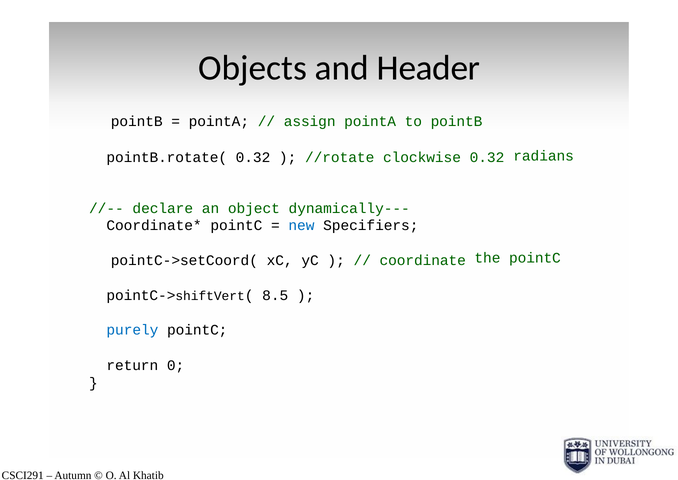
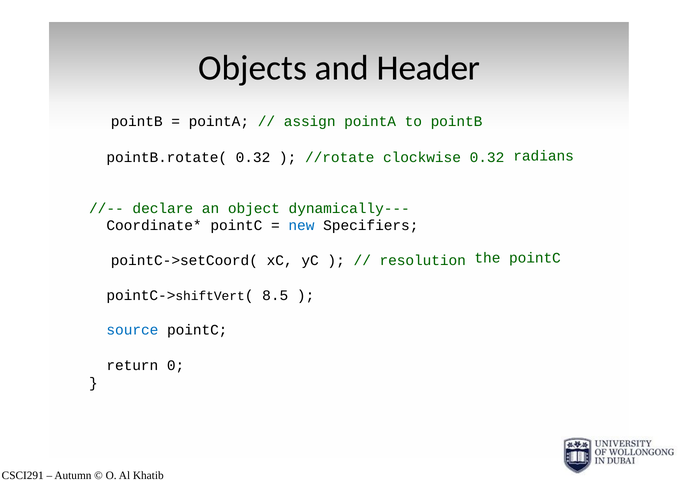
coordinate: coordinate -> resolution (423, 260)
purely: purely -> source (132, 330)
